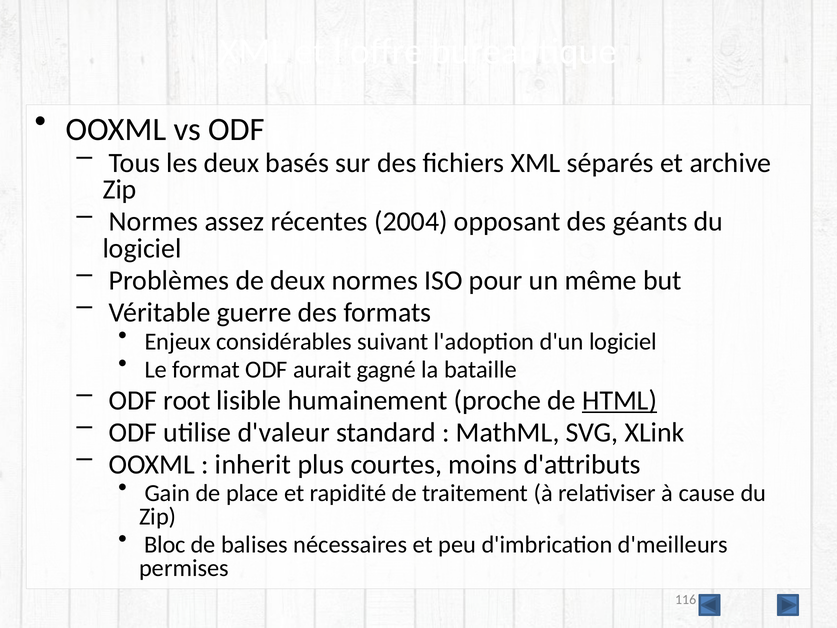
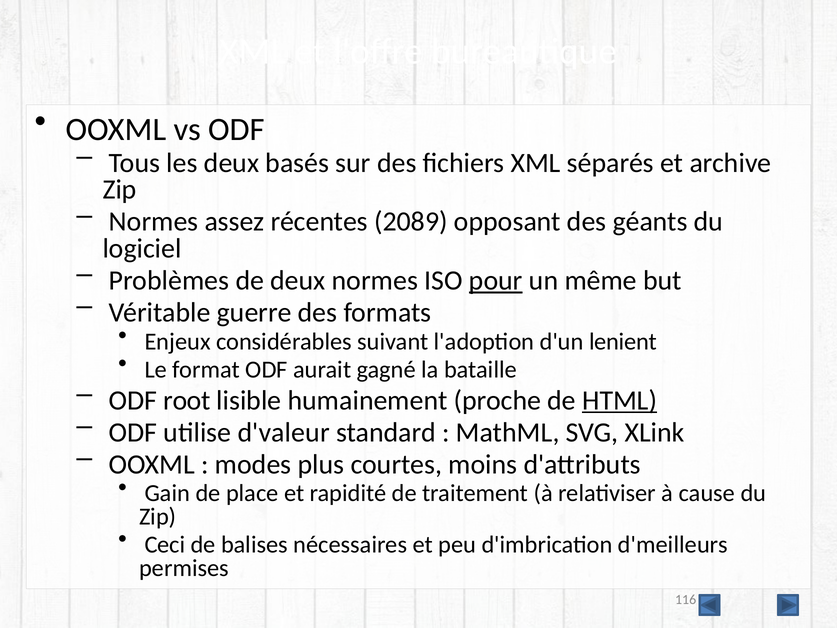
2004: 2004 -> 2089 (411, 222)
pour underline: none -> present (496, 280)
d'un logiciel: logiciel -> lenient (623, 341)
inherit: inherit -> modes (253, 464)
Bloc: Bloc -> Ceci (165, 545)
